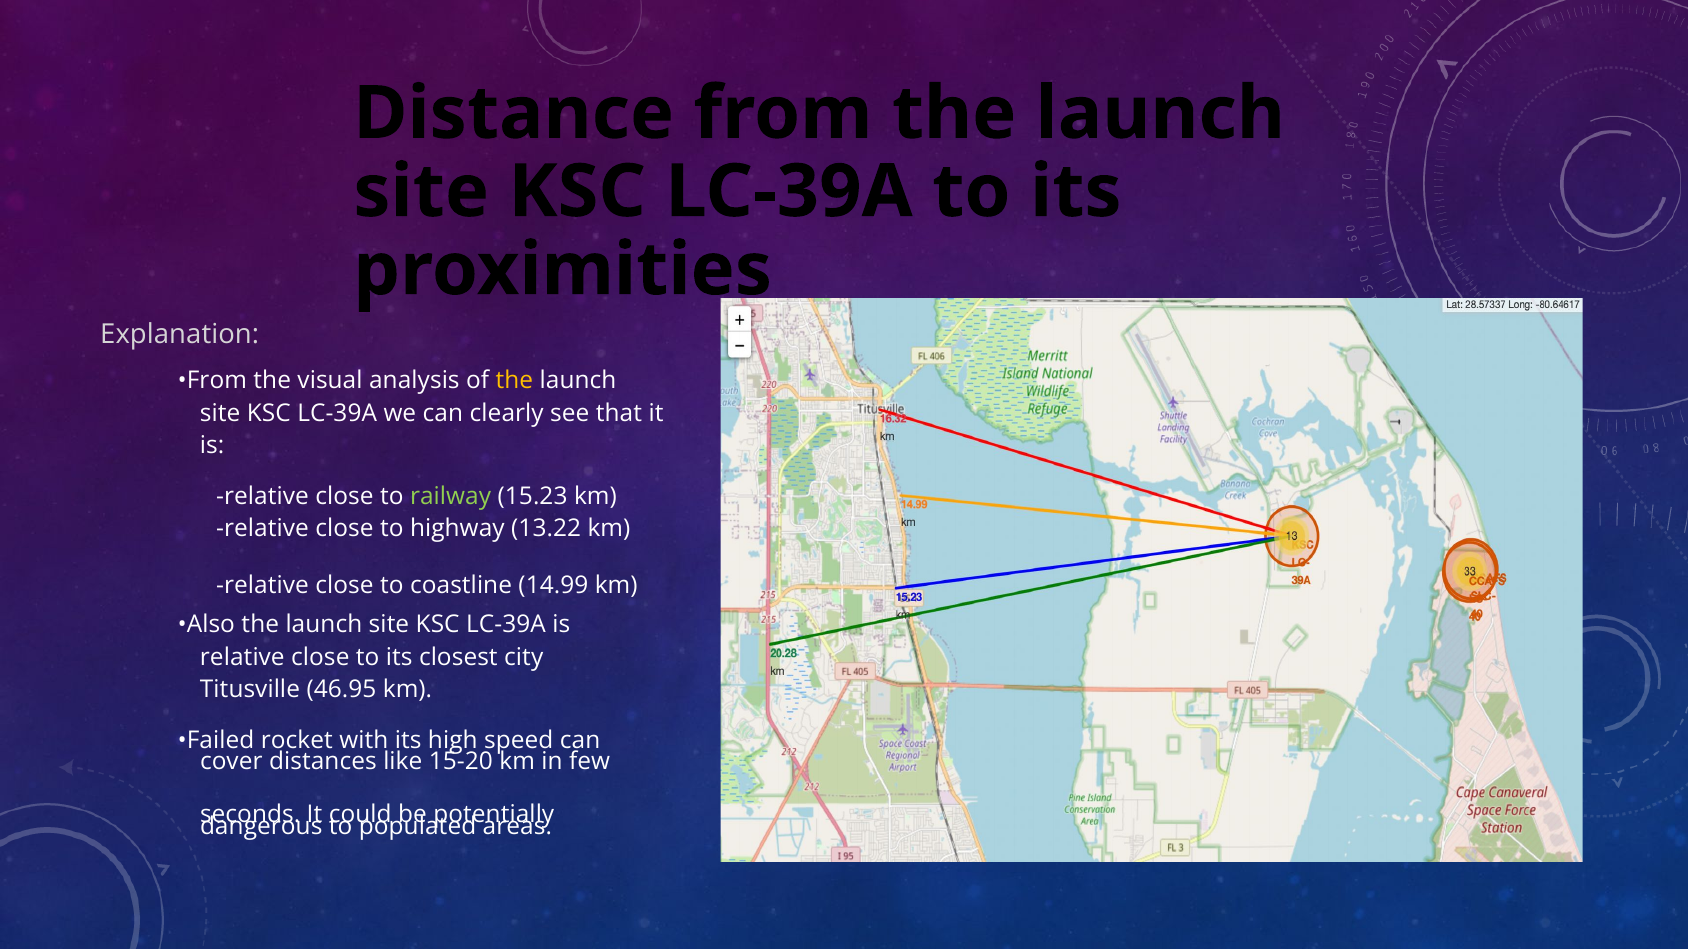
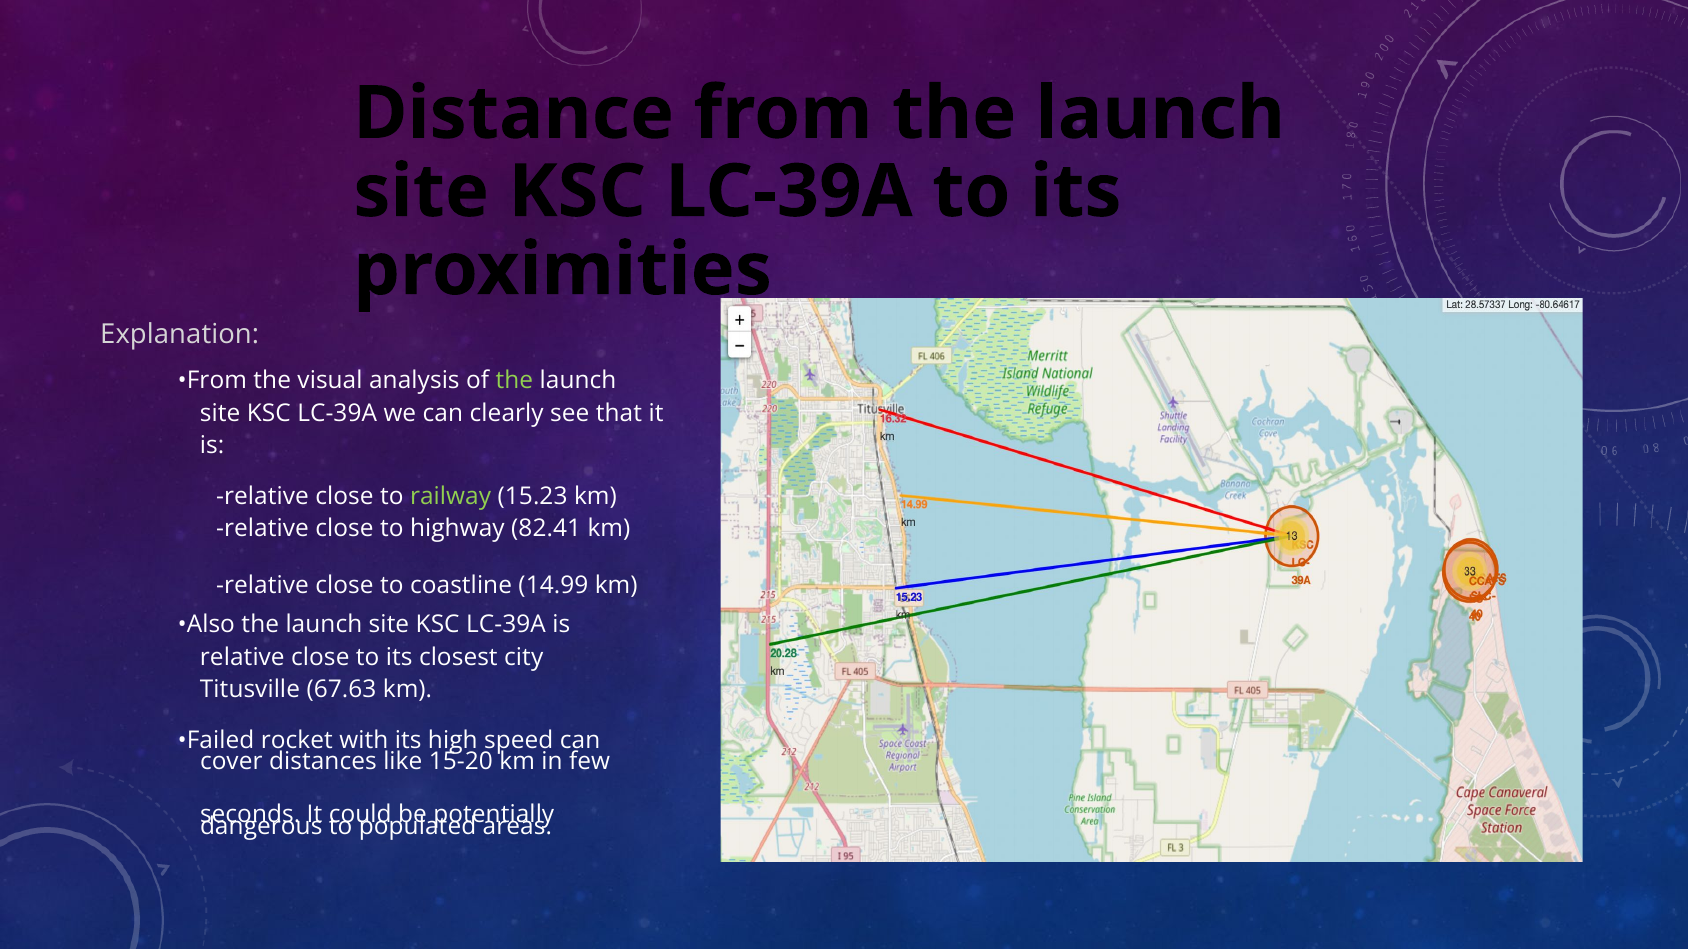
the colour: yellow -> light green (514, 381)
13.22: 13.22 -> 82.41 (546, 529)
46.95: 46.95 -> 67.63 (341, 690)
